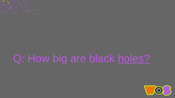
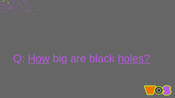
How underline: none -> present (39, 59)
